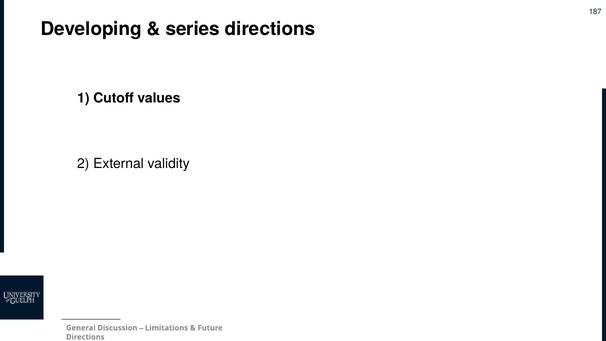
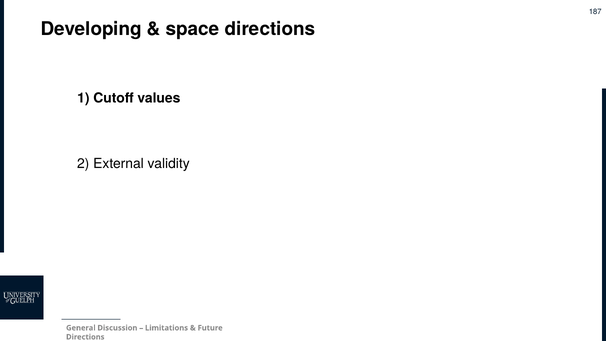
series: series -> space (193, 29)
